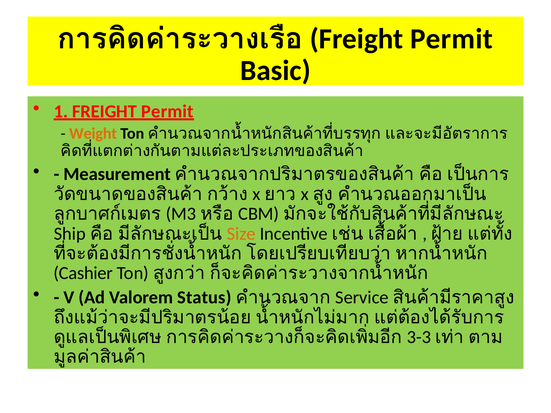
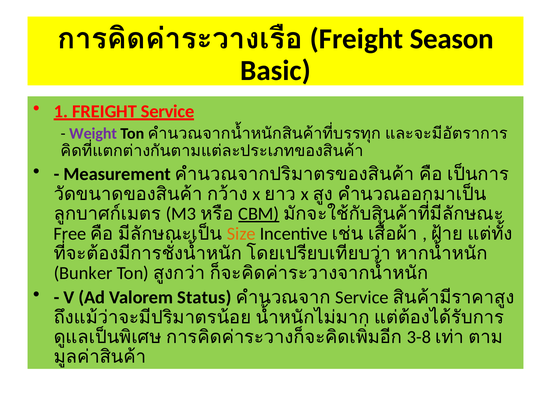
Permit: Permit -> Season (452, 39)
1 FREIGHT Permit: Permit -> Service (168, 111)
Weight colour: orange -> purple (93, 134)
CBM underline: none -> present (259, 214)
Ship: Ship -> Free (70, 234)
Cashier: Cashier -> Bunker (83, 273)
3-3: 3-3 -> 3-8 (419, 337)
